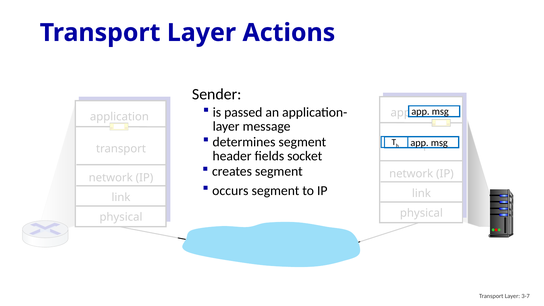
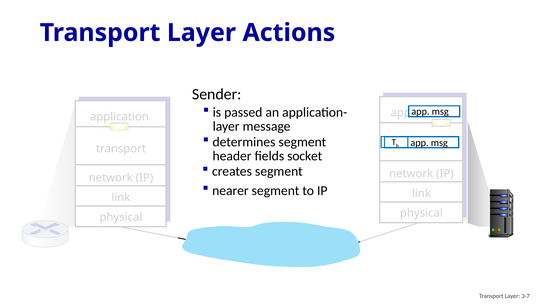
occurs: occurs -> nearer (230, 191)
